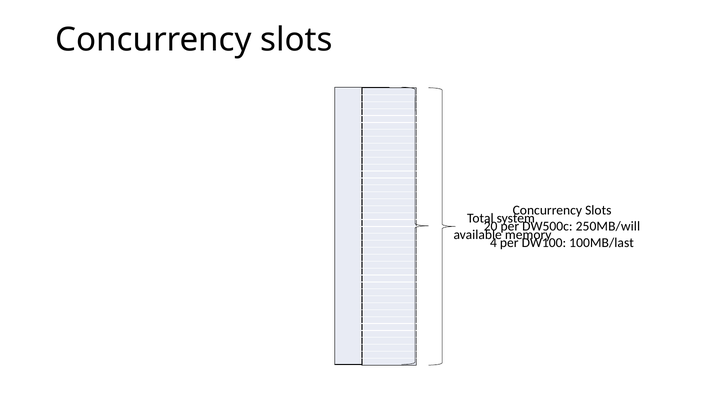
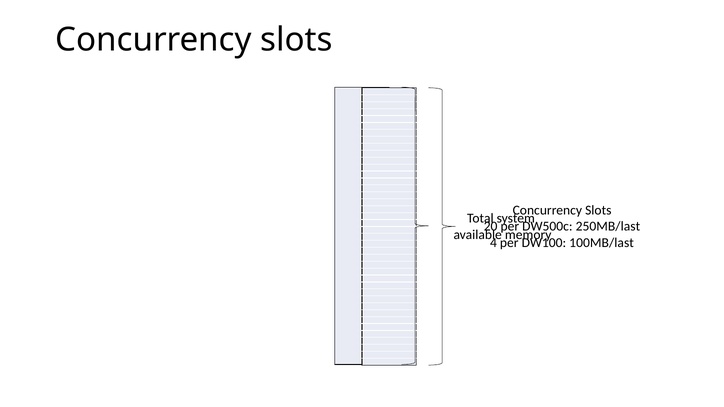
250MB/will: 250MB/will -> 250MB/last (608, 226)
